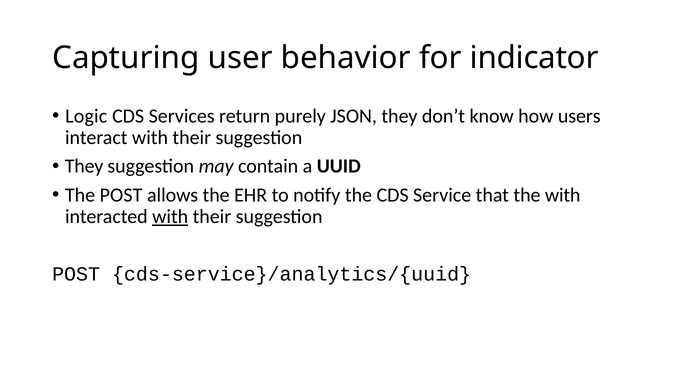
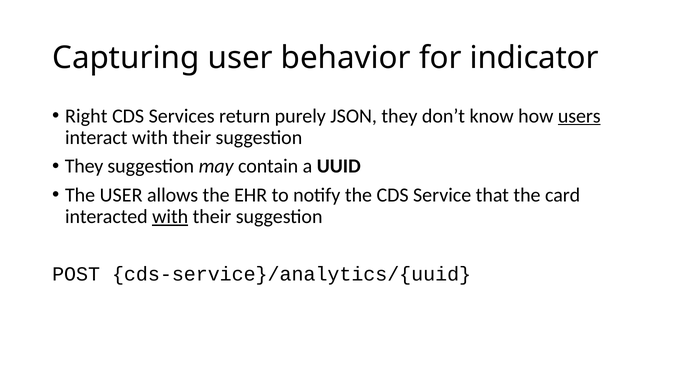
Logic: Logic -> Right (86, 116)
users underline: none -> present (579, 116)
The POST: POST -> USER (121, 195)
the with: with -> card (563, 195)
